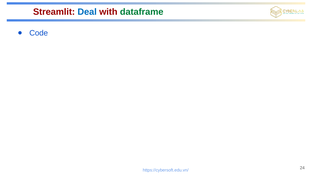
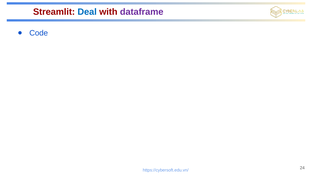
dataframe colour: green -> purple (142, 12)
